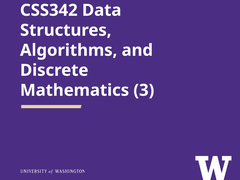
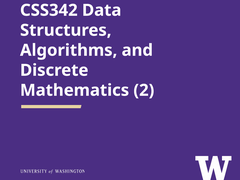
3: 3 -> 2 (144, 90)
